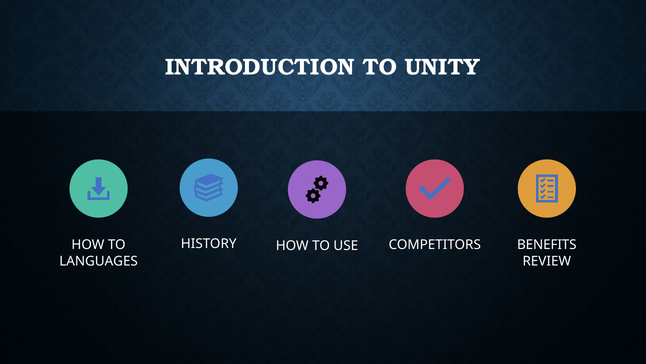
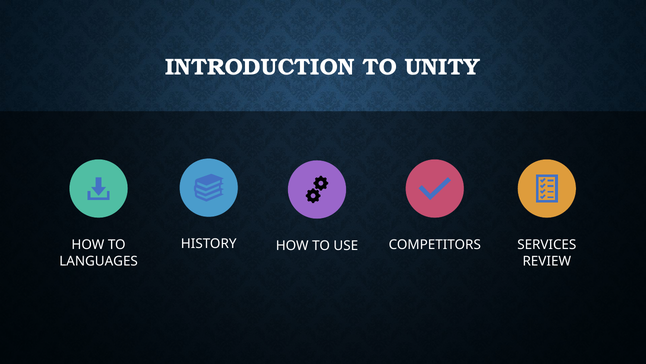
BENEFITS: BENEFITS -> SERVICES (547, 244)
